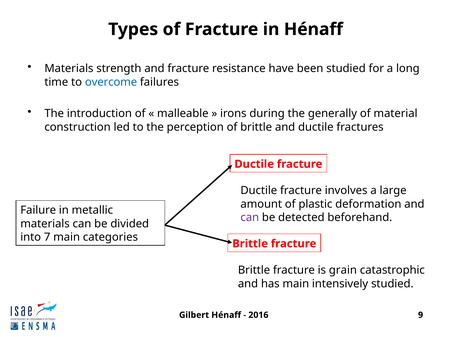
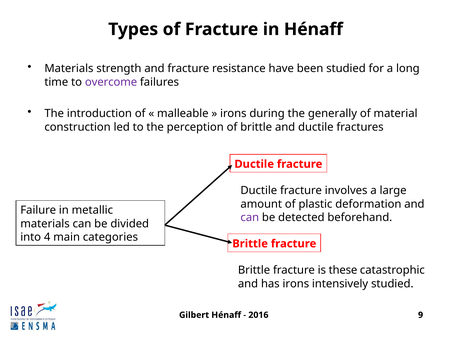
overcome colour: blue -> purple (111, 82)
7: 7 -> 4 (47, 238)
grain: grain -> these (343, 271)
has main: main -> irons (296, 284)
